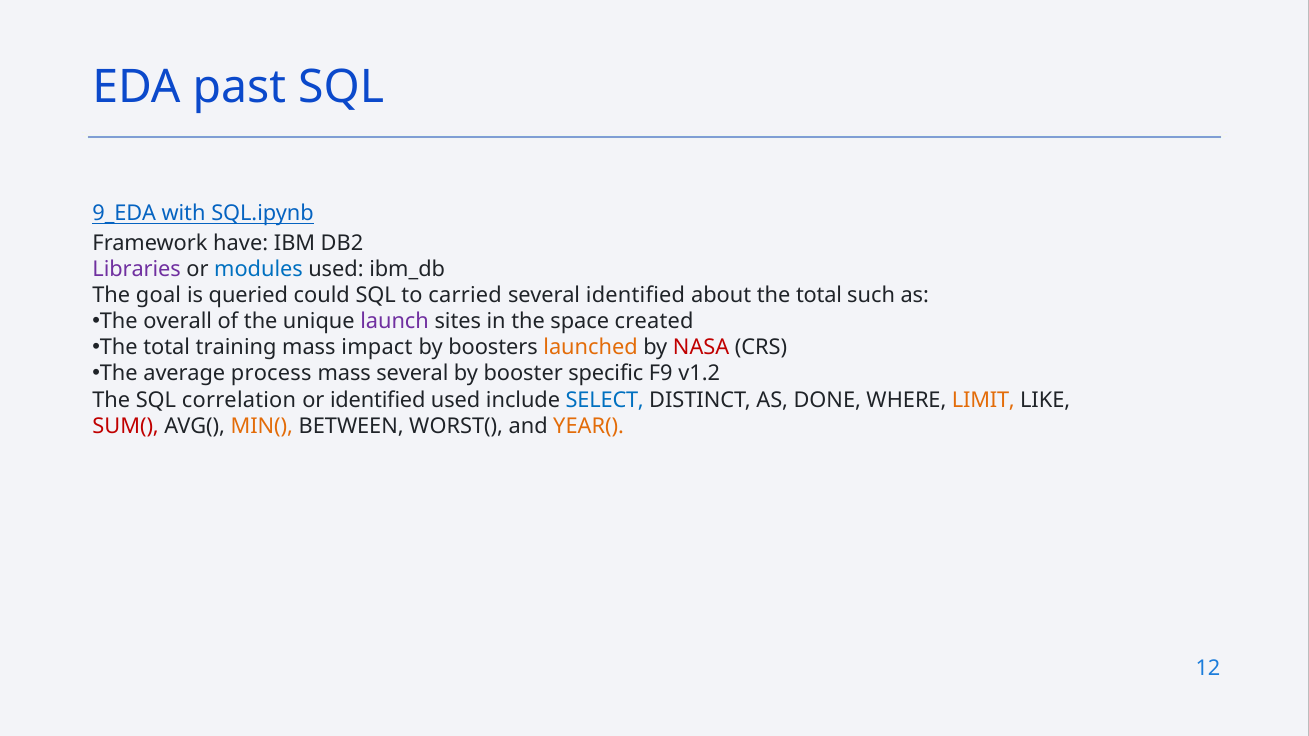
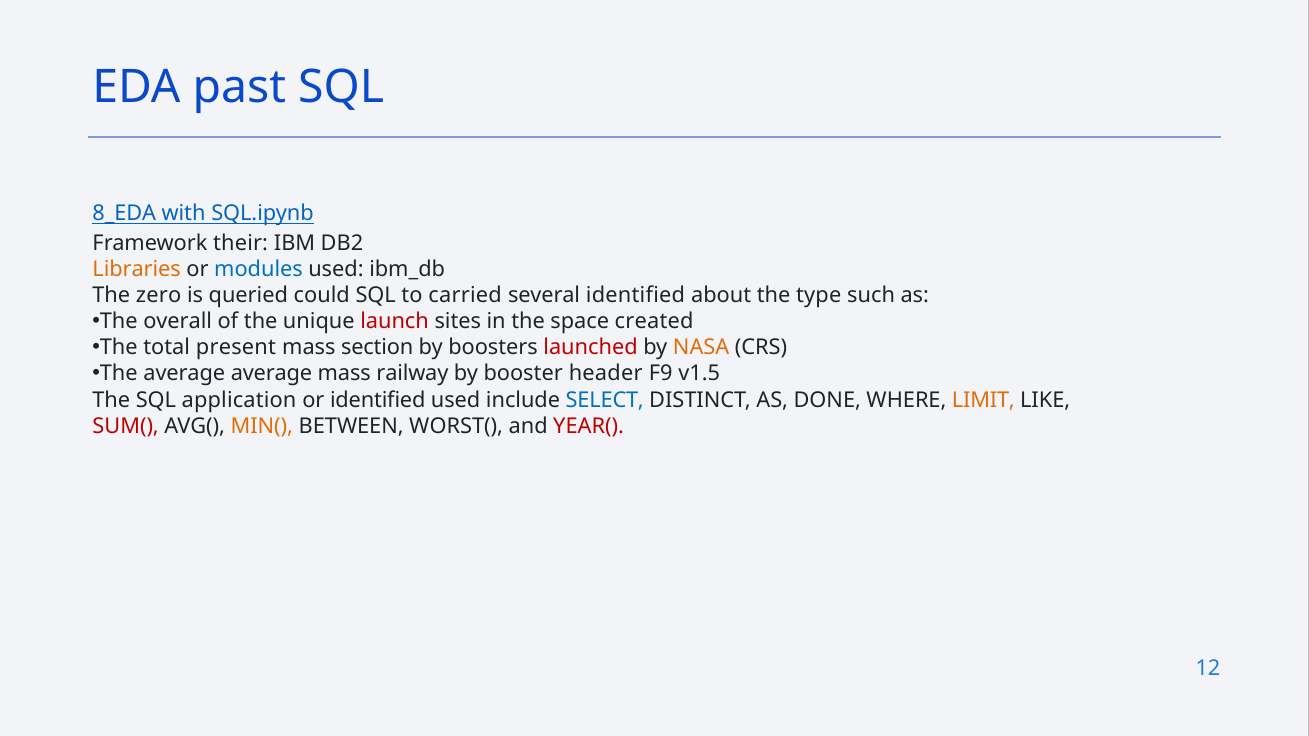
9_EDA: 9_EDA -> 8_EDA (124, 213)
have: have -> their (241, 243)
Libraries colour: purple -> orange (137, 269)
goal: goal -> zero (159, 295)
about the total: total -> type (819, 295)
launch colour: purple -> red (395, 322)
training: training -> present (236, 348)
impact: impact -> section (377, 348)
launched colour: orange -> red (591, 348)
NASA colour: red -> orange (701, 348)
average process: process -> average (271, 374)
mass several: several -> railway (412, 374)
specific: specific -> header (606, 374)
v1.2: v1.2 -> v1.5 (699, 374)
correlation: correlation -> application (239, 400)
YEAR( colour: orange -> red (589, 426)
